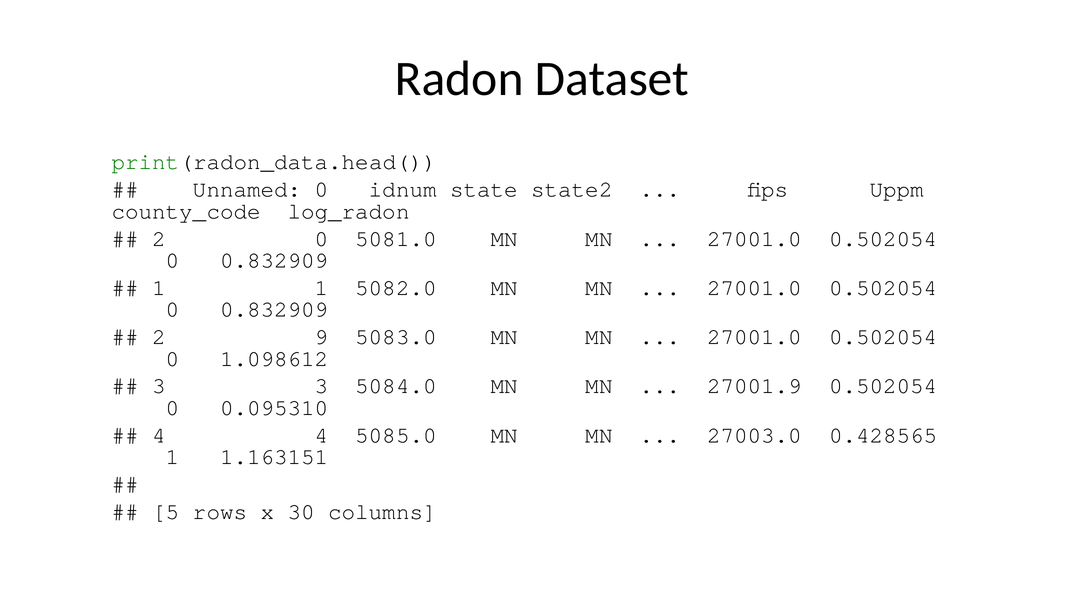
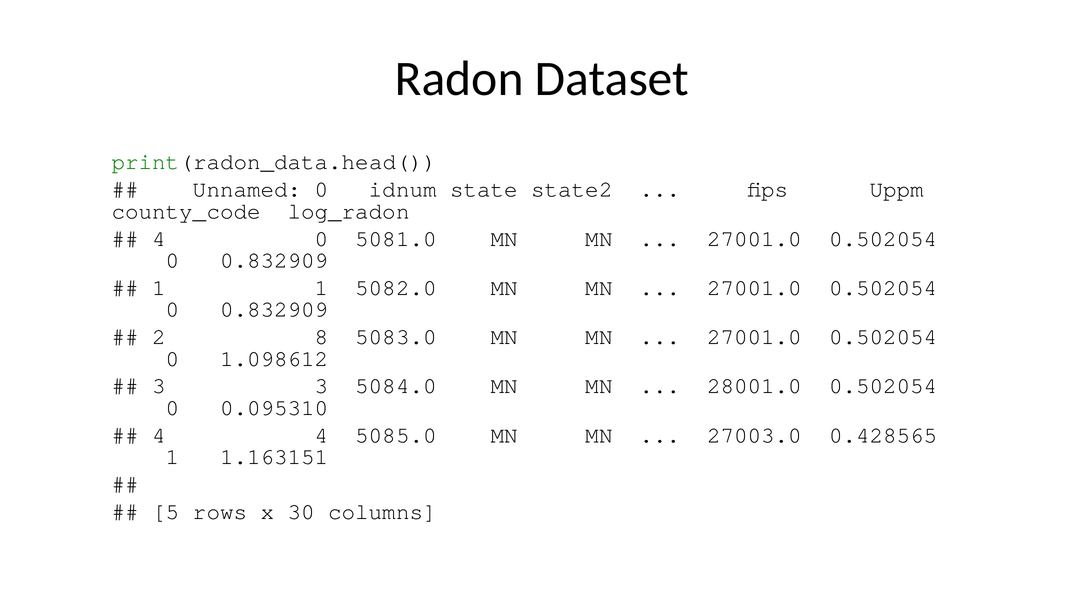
2: 2 -> 4 (159, 238)
9: 9 -> 8 (322, 337)
27001.9: 27001.9 -> 28001.0 (755, 386)
